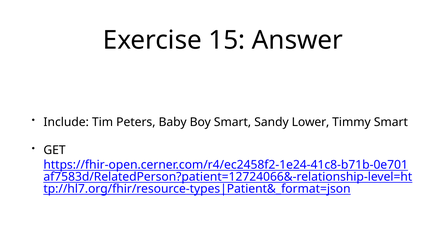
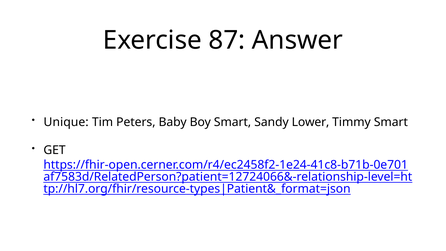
15: 15 -> 87 (227, 40)
Include: Include -> Unique (66, 122)
